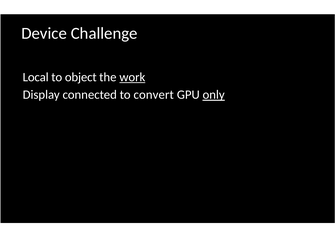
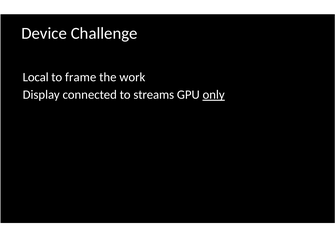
object: object -> frame (81, 77)
work underline: present -> none (132, 77)
convert: convert -> streams (154, 95)
